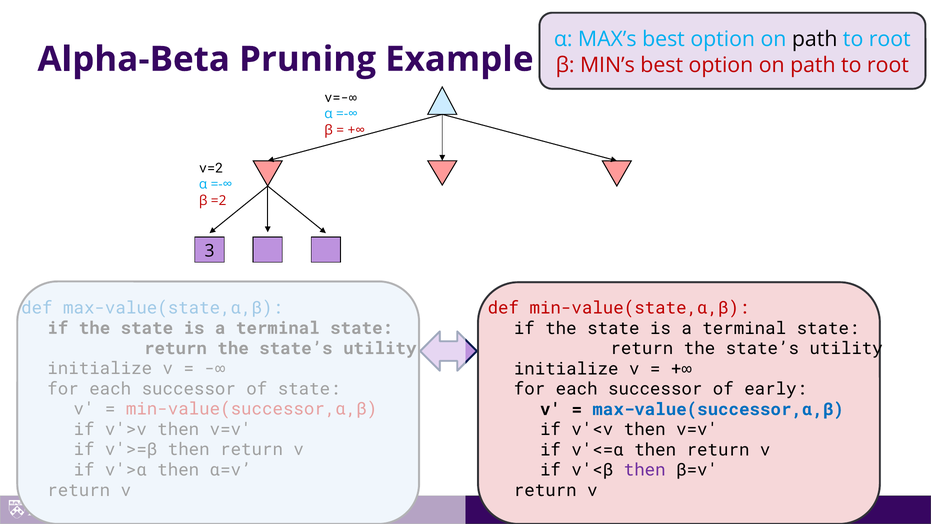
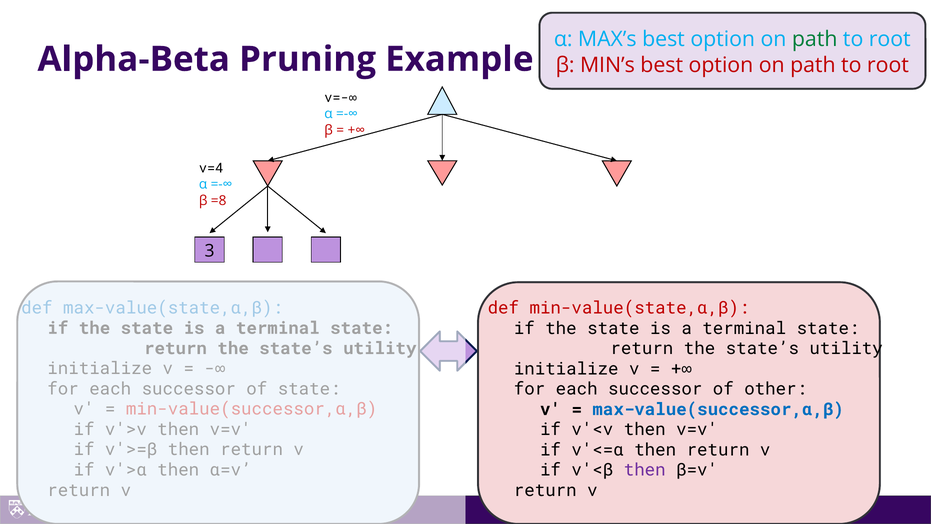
path colour: black -> green (815, 39)
v=2: v=2 -> v=4 (211, 168)
=2: =2 -> =8 (219, 201)
early: early -> other (776, 389)
